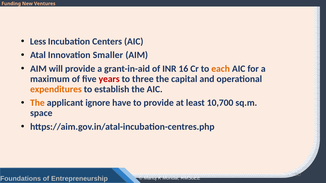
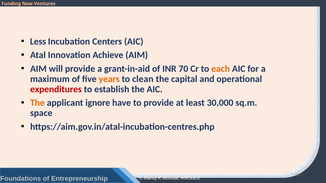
Smaller: Smaller -> Achieve (108, 55)
16: 16 -> 70 (183, 69)
years colour: red -> orange (109, 79)
three: three -> clean (143, 79)
expenditures colour: orange -> red (56, 89)
10,700: 10,700 -> 30,000 (220, 103)
